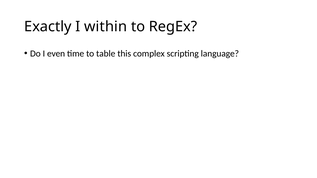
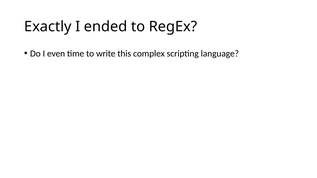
within: within -> ended (106, 27)
table: table -> write (106, 54)
